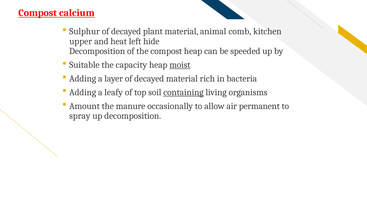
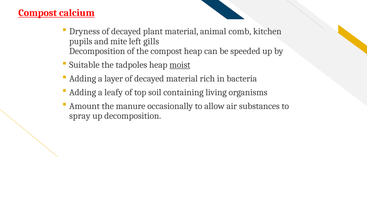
Sulphur: Sulphur -> Dryness (85, 31)
upper: upper -> pupils (81, 41)
heat: heat -> mite (119, 41)
hide: hide -> gills (151, 41)
capacity: capacity -> tadpoles (131, 65)
containing underline: present -> none (183, 92)
permanent: permanent -> substances (259, 106)
